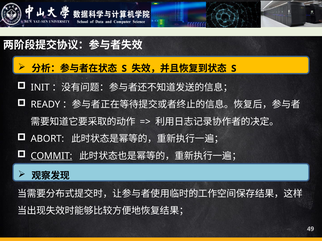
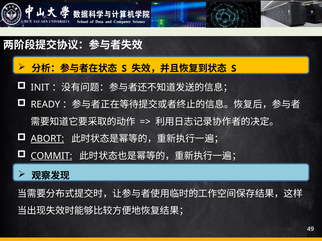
ABORT underline: none -> present (47, 139)
